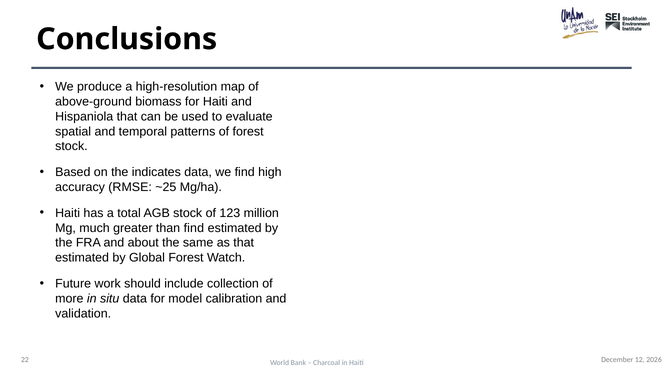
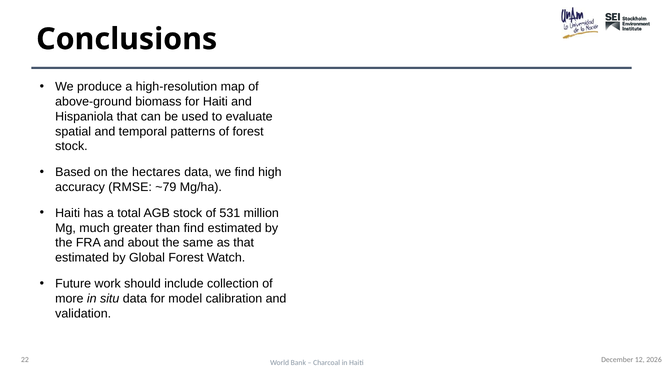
indicates: indicates -> hectares (156, 172)
~25: ~25 -> ~79 (166, 187)
123: 123 -> 531 (230, 213)
